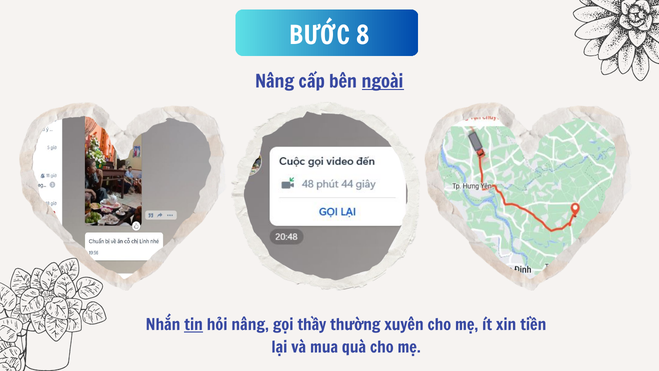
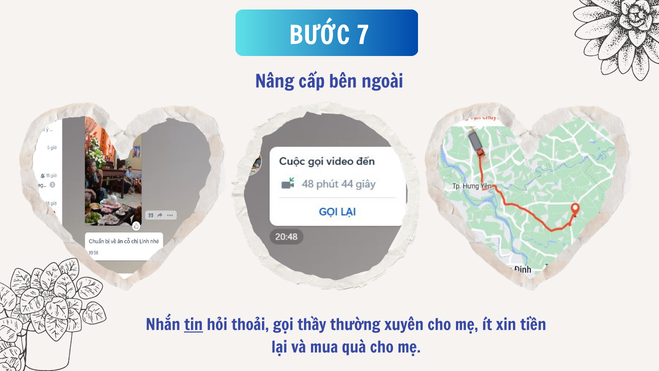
8: 8 -> 7 (363, 36)
ngoài underline: present -> none (383, 81)
hỏi nâng: nâng -> thoải (250, 325)
